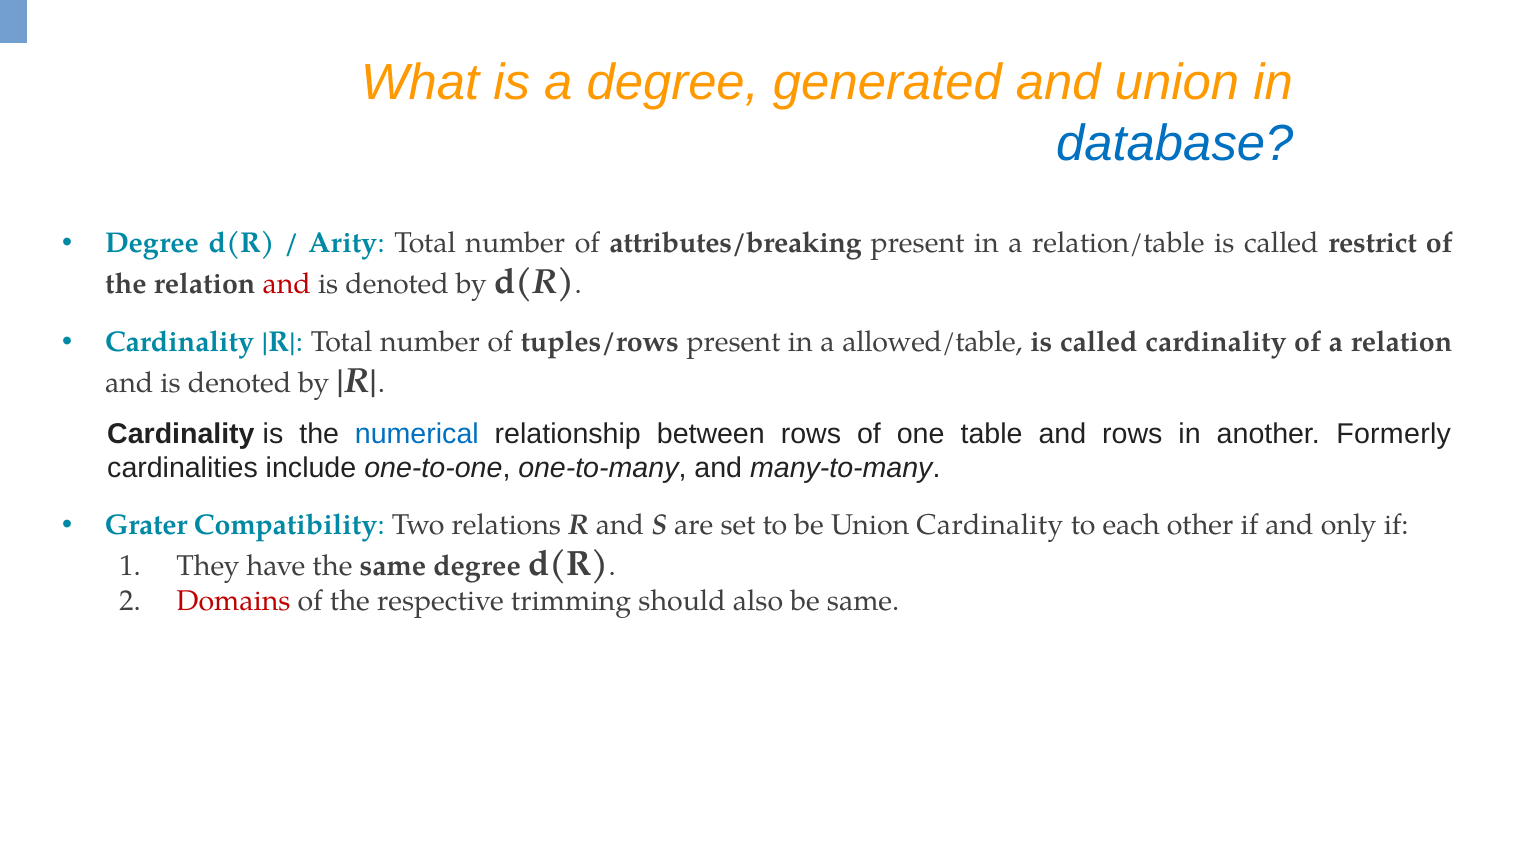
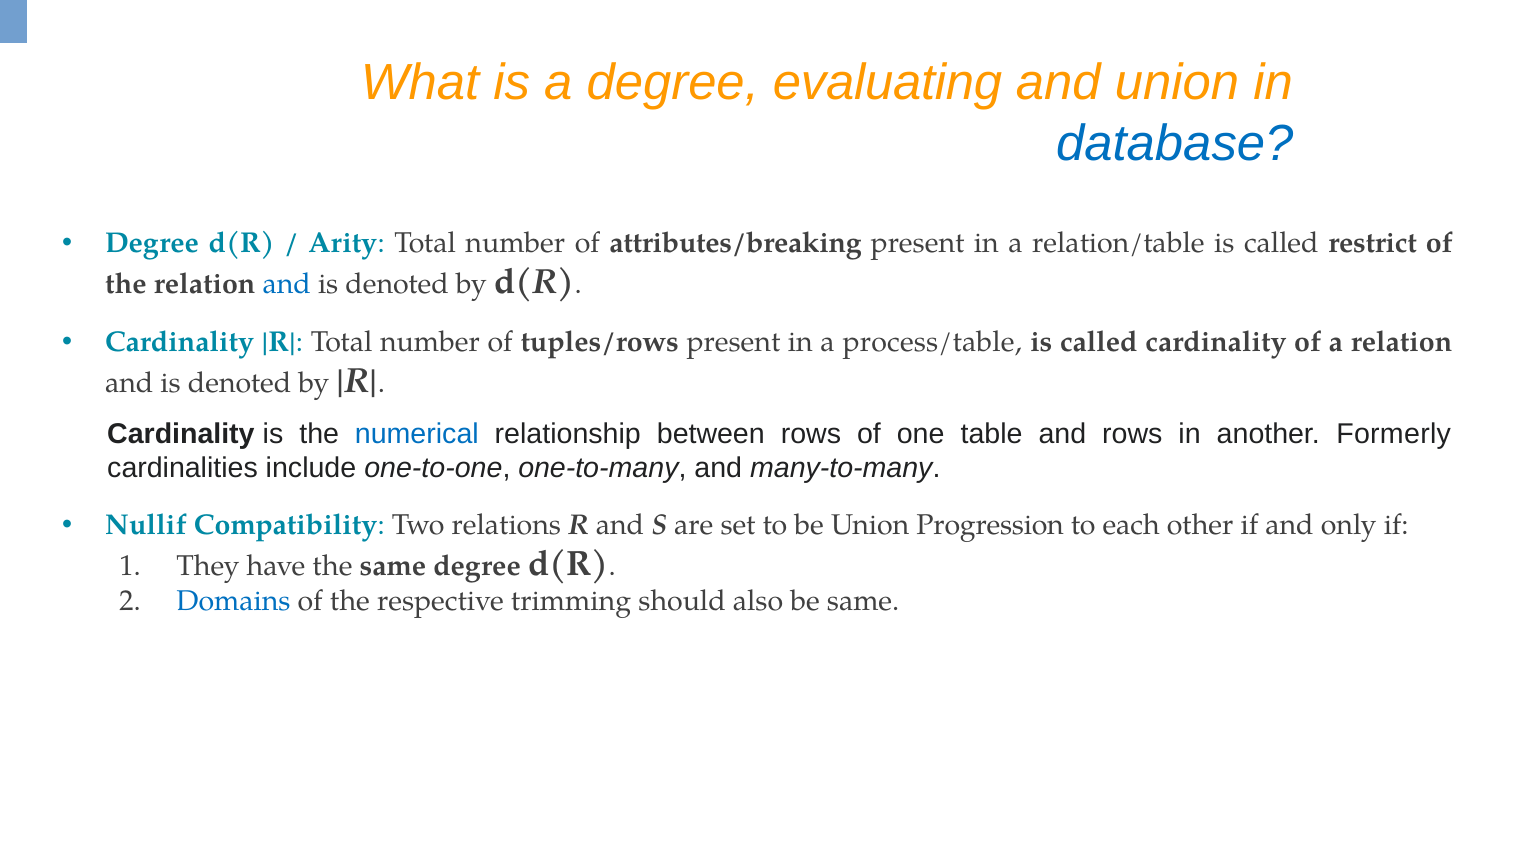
generated: generated -> evaluating (888, 83)
and colour: red -> blue (287, 284)
allowed/table: allowed/table -> process/table (932, 343)
Grater: Grater -> Nullif (146, 525)
Union Cardinality: Cardinality -> Progression (990, 525)
Domains colour: red -> blue (234, 602)
